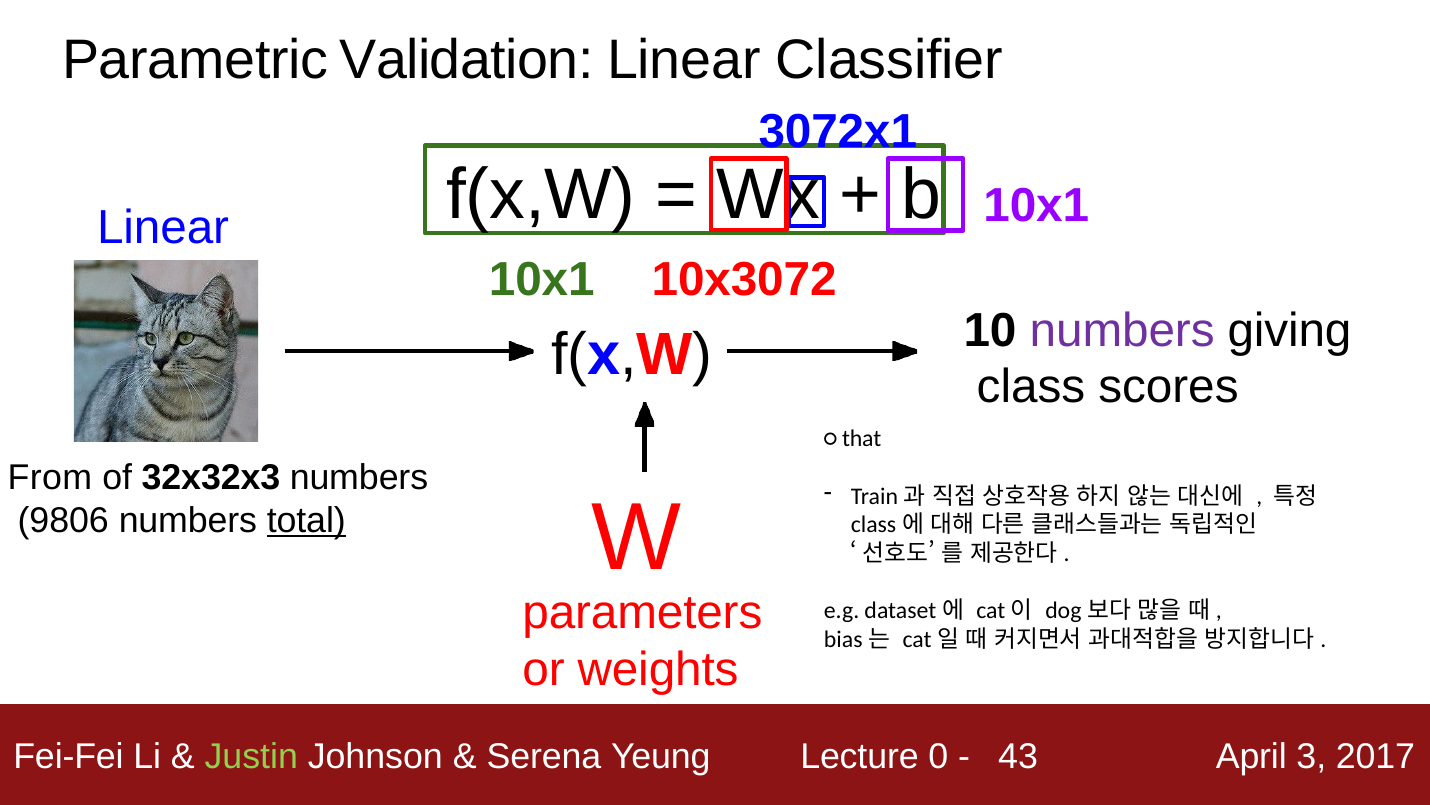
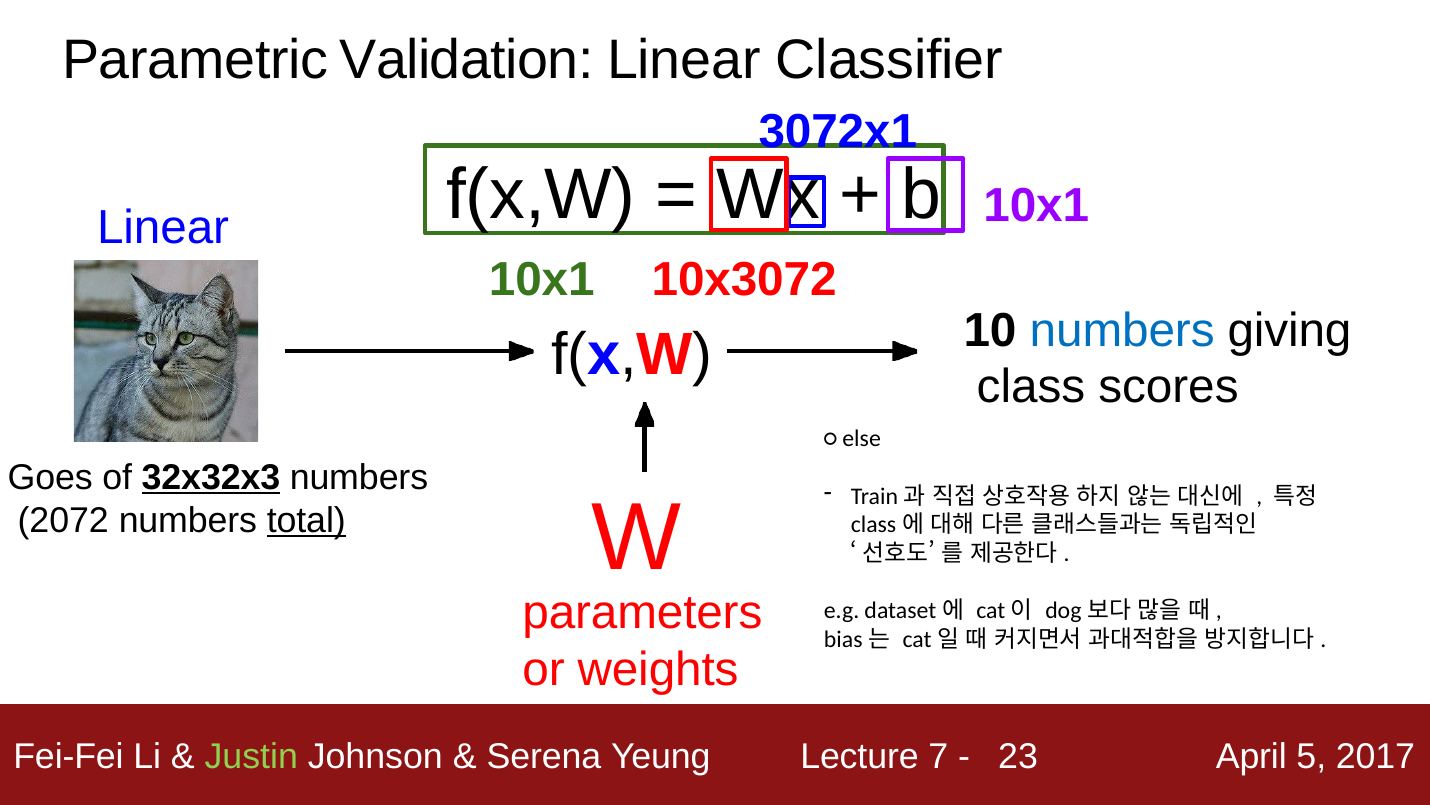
numbers colour: purple -> blue (1122, 330)
that: that -> else (862, 439)
From: From -> Goes (50, 477)
32x32x3 underline: none -> present (211, 477)
9806: 9806 -> 2072 (63, 520)
0: 0 -> 7 (938, 757)
43: 43 -> 23 (1018, 757)
3: 3 -> 5 (1311, 757)
